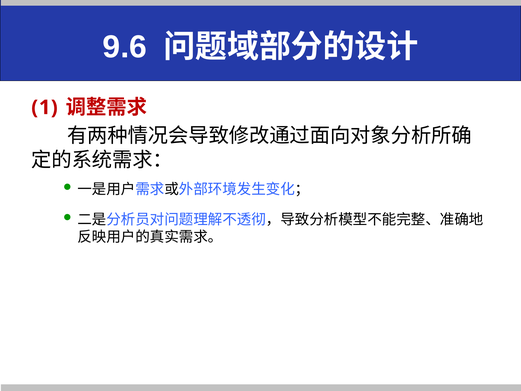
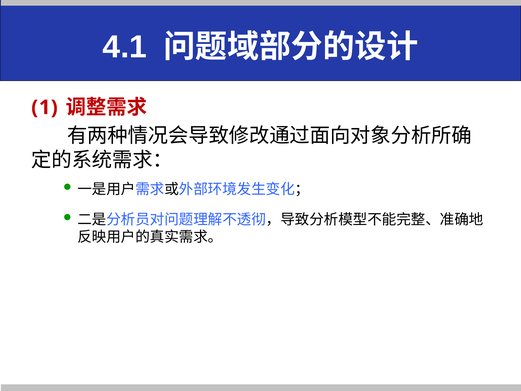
9.6: 9.6 -> 4.1 (125, 47)
